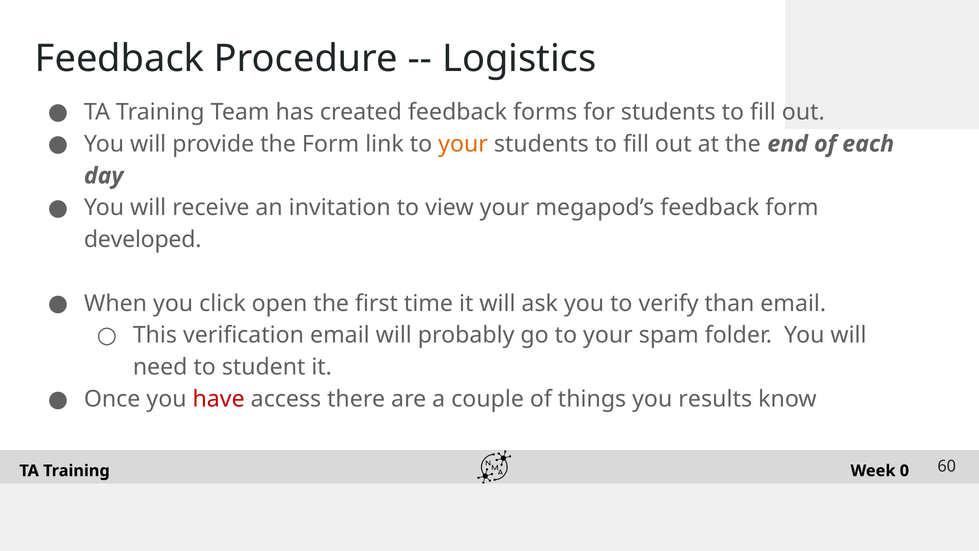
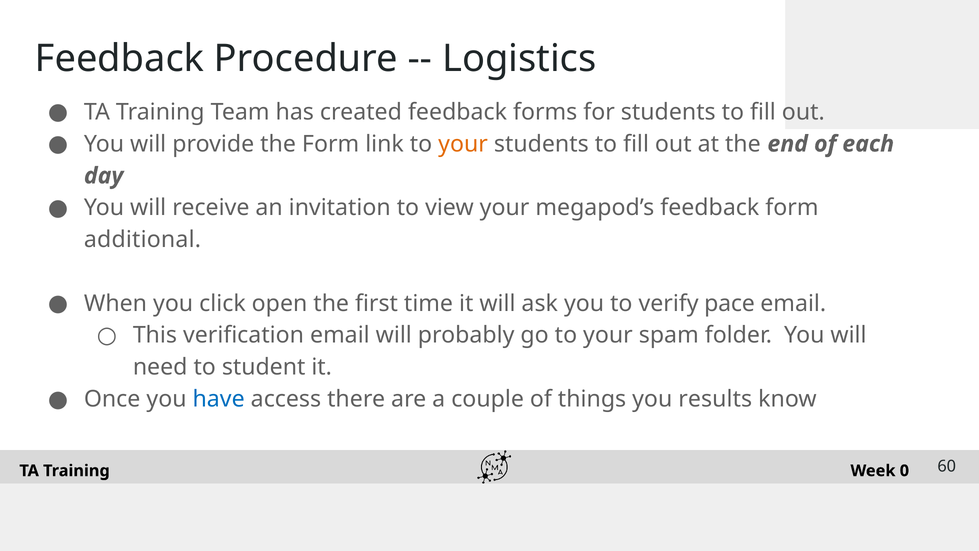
developed: developed -> additional (142, 240)
than: than -> pace (730, 303)
have colour: red -> blue (219, 399)
